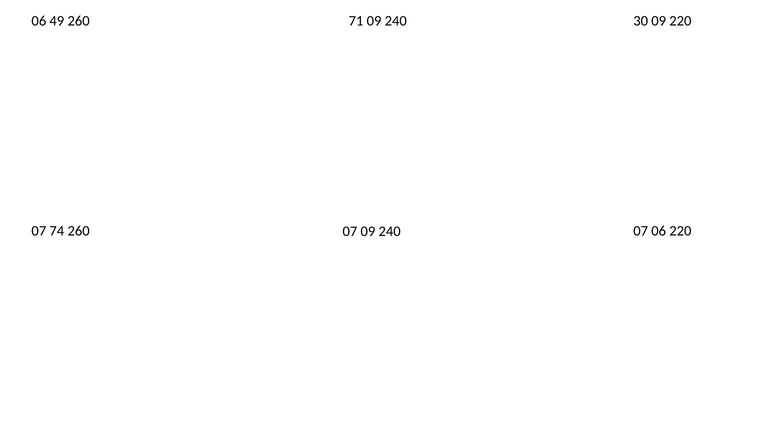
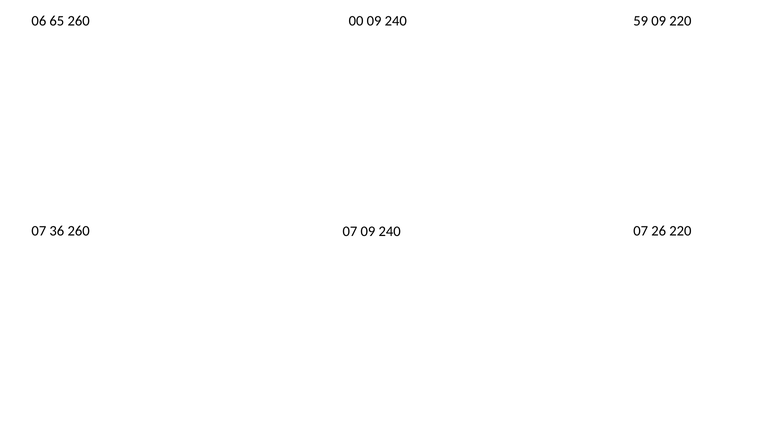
49: 49 -> 65 (57, 21)
71: 71 -> 00 (356, 21)
30: 30 -> 59 (641, 21)
74: 74 -> 36 (57, 231)
07 06: 06 -> 26 (659, 231)
